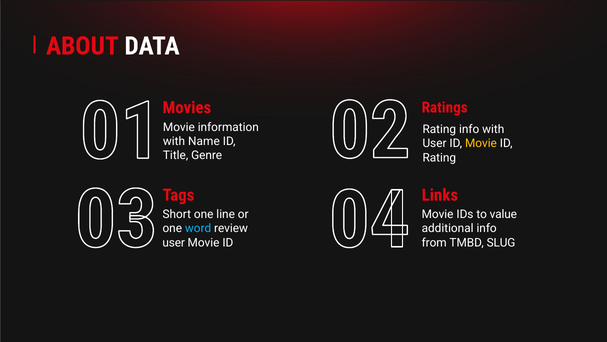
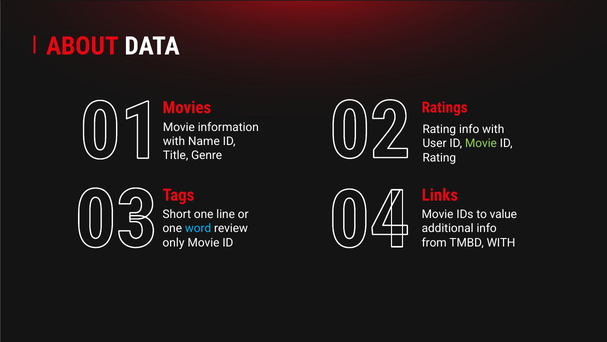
Movie colour: yellow -> light green (481, 143)
user: user -> only (174, 242)
TMBD SLUG: SLUG -> WITH (501, 242)
